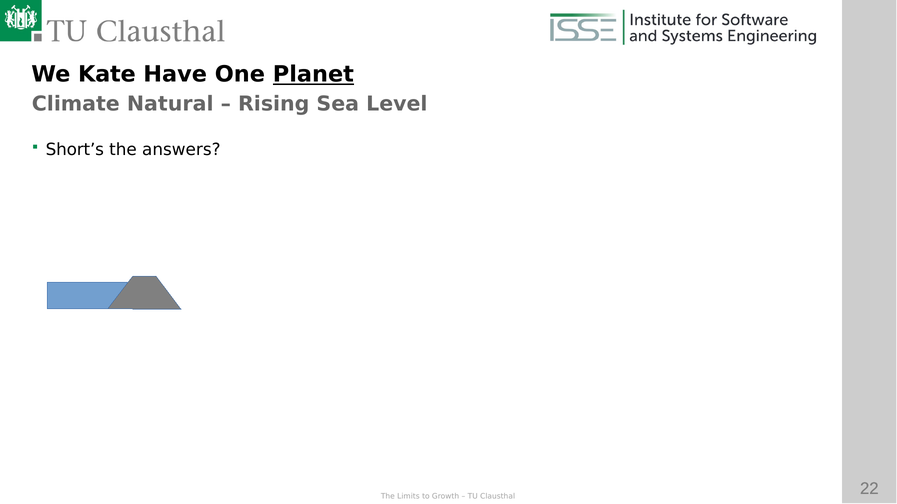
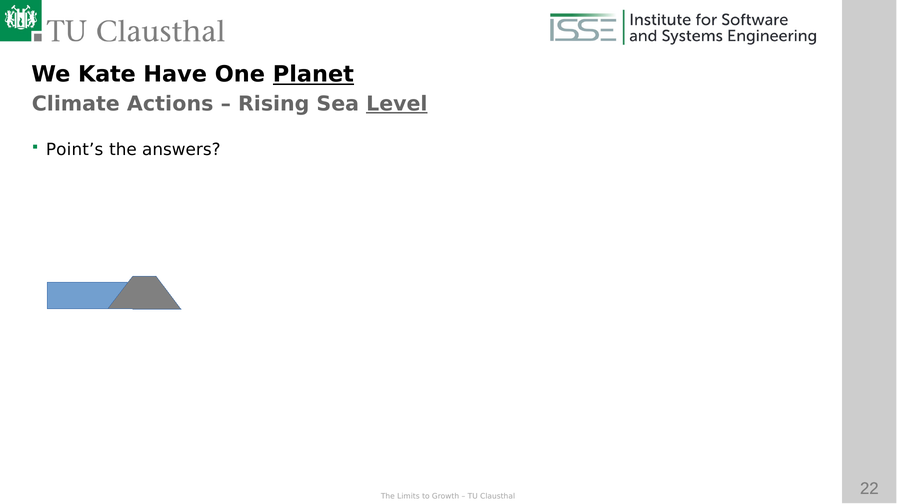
Natural: Natural -> Actions (170, 104)
Level underline: none -> present (397, 104)
Short’s: Short’s -> Point’s (75, 150)
